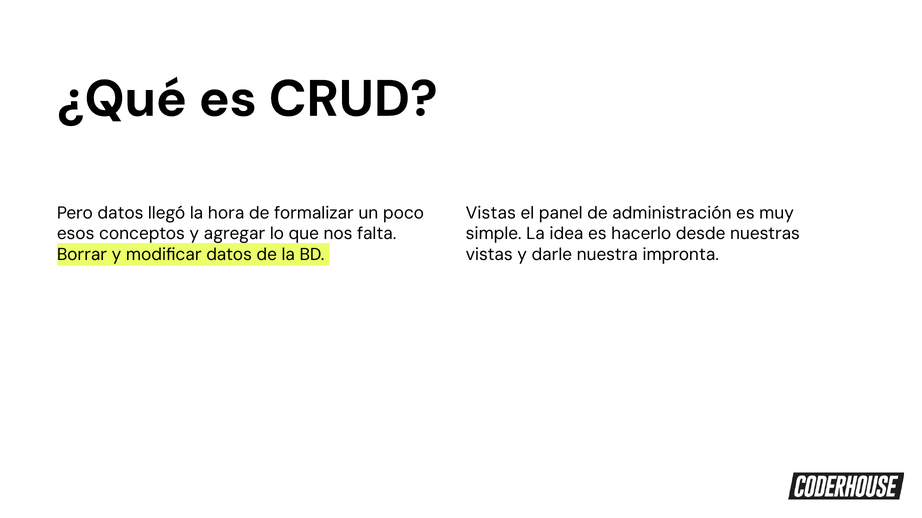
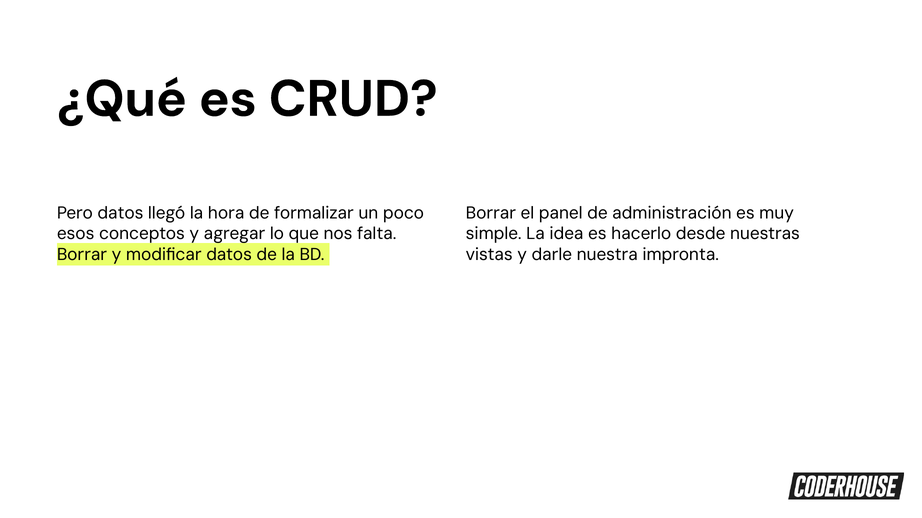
Vistas: Vistas -> Borrar (491, 213)
